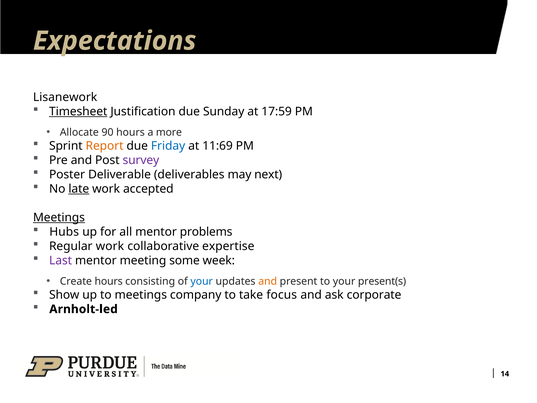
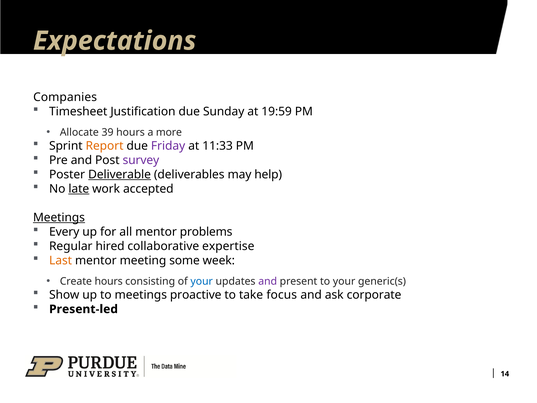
Lisanework: Lisanework -> Companies (65, 97)
Timesheet underline: present -> none (78, 112)
17:59: 17:59 -> 19:59 (277, 112)
90: 90 -> 39 (108, 132)
Friday colour: blue -> purple (168, 146)
11:69: 11:69 -> 11:33 (218, 146)
Deliverable underline: none -> present (120, 175)
next: next -> help (268, 175)
Hubs: Hubs -> Every (64, 232)
Regular work: work -> hired (110, 246)
Last colour: purple -> orange (61, 260)
and colour: orange -> purple (268, 281)
present(s: present(s -> generic(s (382, 281)
company: company -> proactive (196, 295)
Arnholt-led: Arnholt-led -> Present-led (84, 309)
